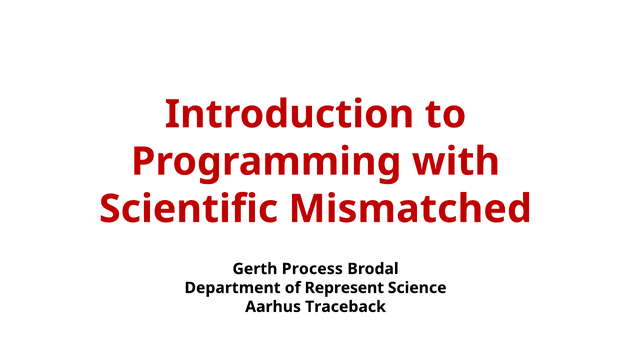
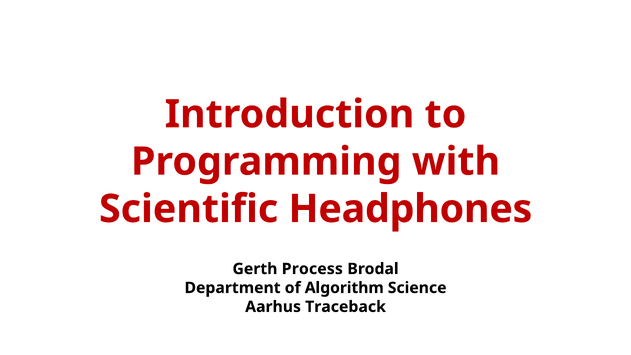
Mismatched: Mismatched -> Headphones (410, 209)
Represent: Represent -> Algorithm (344, 288)
